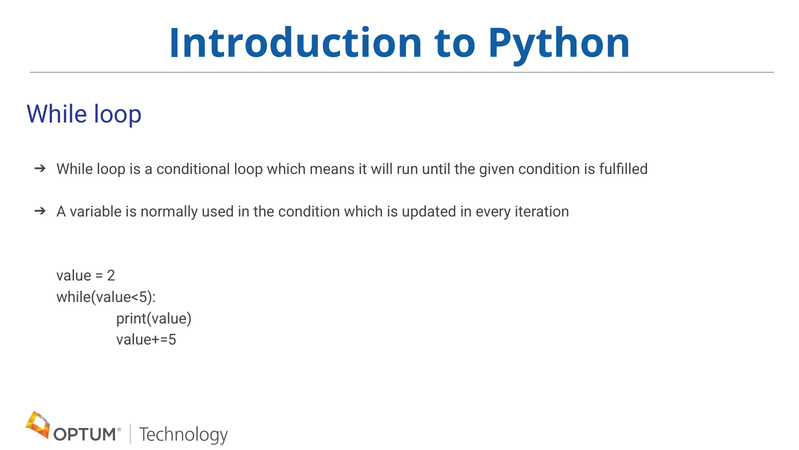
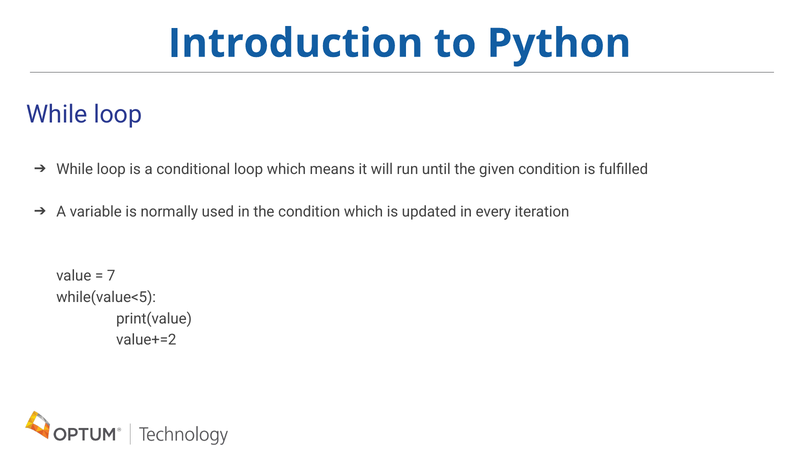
2: 2 -> 7 (111, 276)
value+=5: value+=5 -> value+=2 (146, 339)
